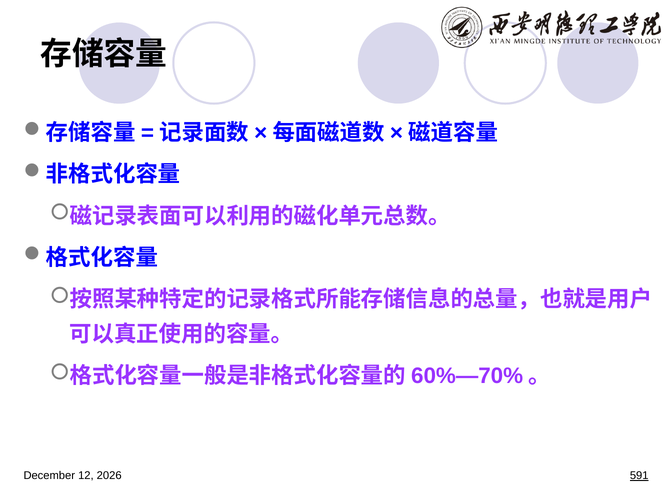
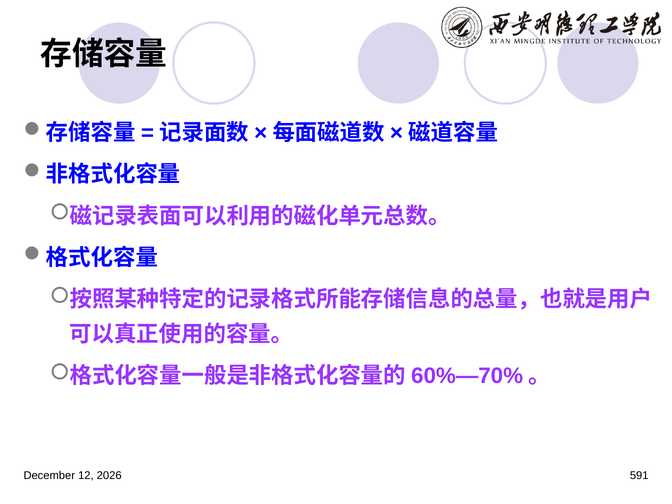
591 underline: present -> none (639, 476)
